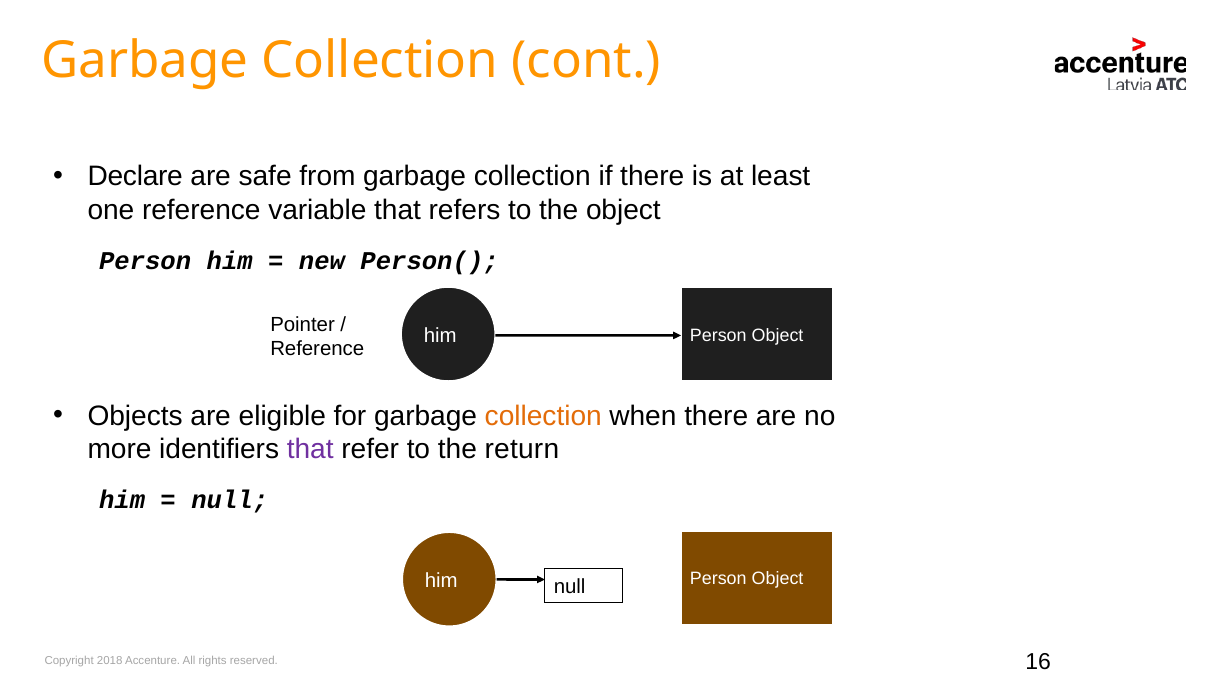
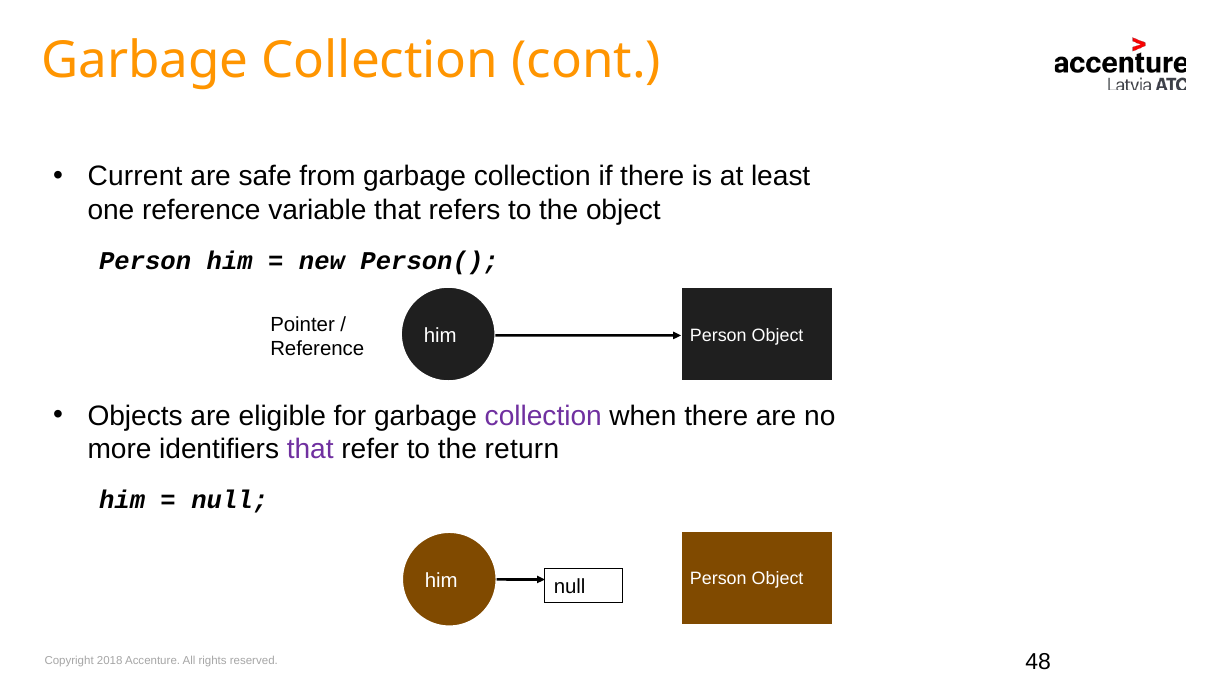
Declare: Declare -> Current (135, 177)
collection colour: orange -> purple (543, 416)
16: 16 -> 48 (1038, 662)
